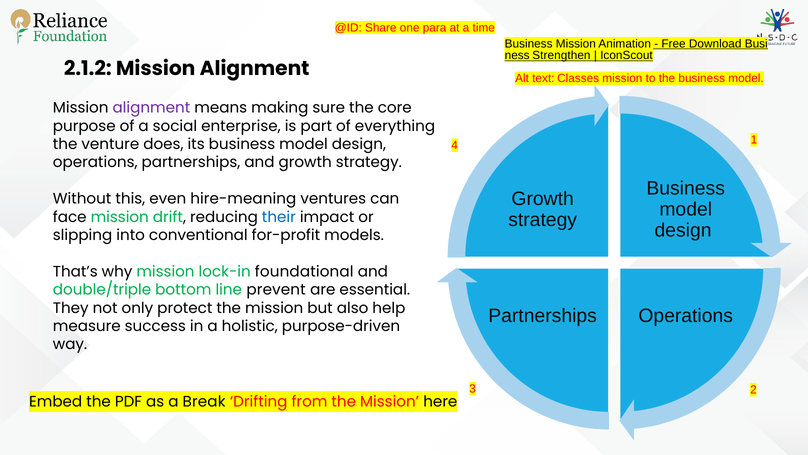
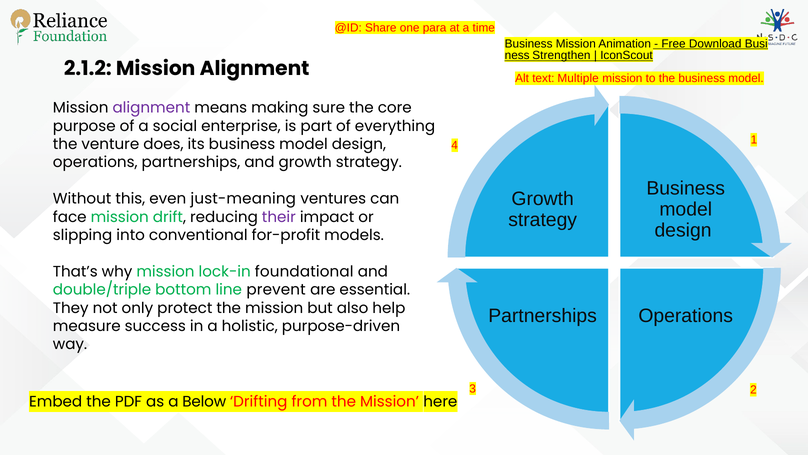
Classes: Classes -> Multiple (578, 78)
hire-meaning: hire-meaning -> just-meaning (243, 199)
their colour: blue -> purple (279, 217)
Break: Break -> Below (204, 401)
